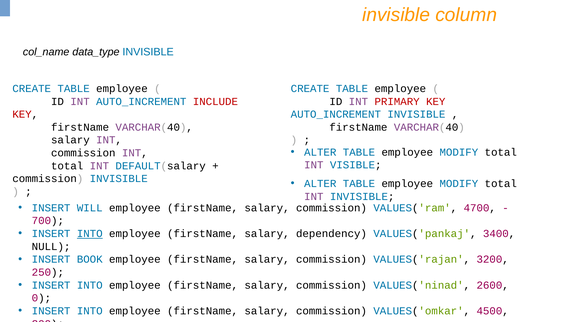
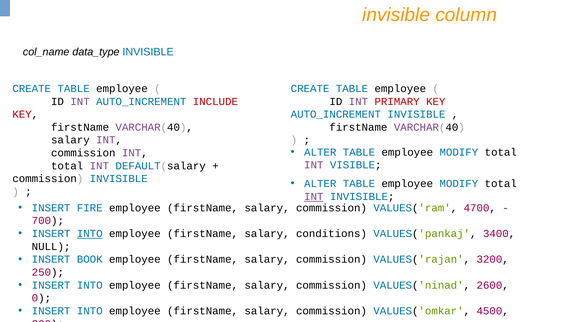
INT underline: none -> present (314, 197)
WILL: WILL -> FIRE (90, 208)
dependency: dependency -> conditions (331, 234)
